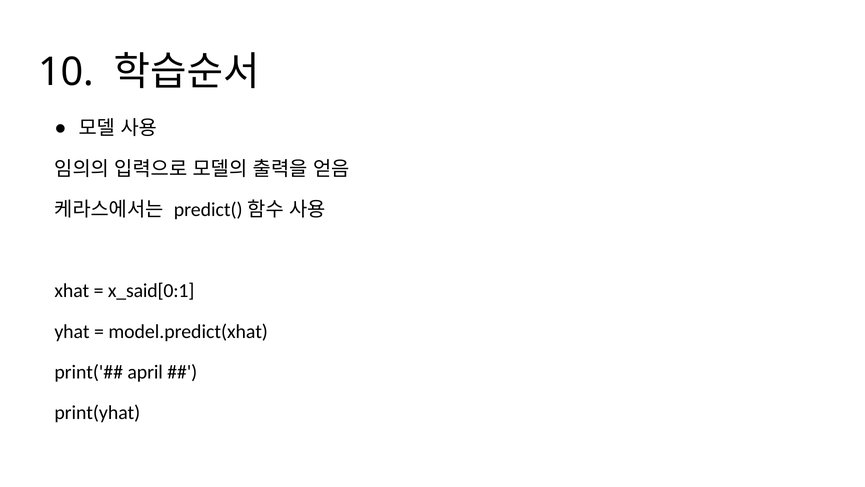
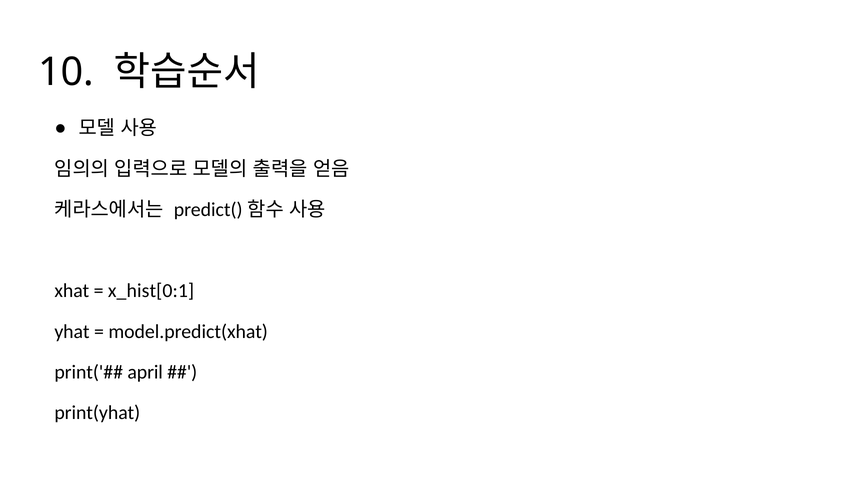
x_said[0:1: x_said[0:1 -> x_hist[0:1 (151, 291)
